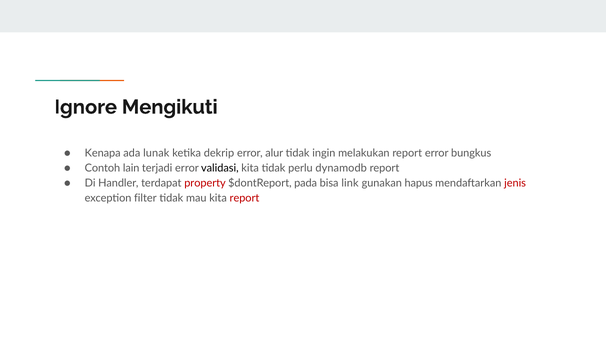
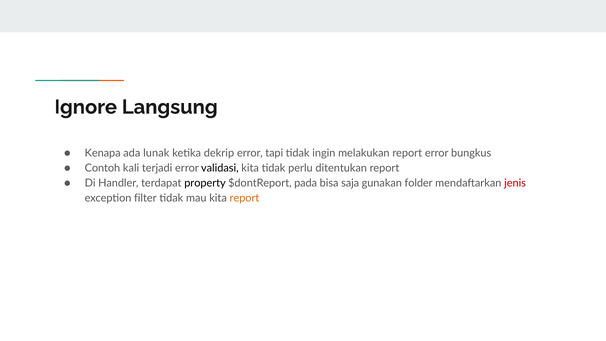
Mengikuti: Mengikuti -> Langsung (170, 107)
alur: alur -> tapi (274, 153)
lain: lain -> kali (131, 168)
dynamodb: dynamodb -> ditentukan (341, 168)
property colour: red -> black (205, 183)
link: link -> saja (350, 183)
hapus: hapus -> folder (419, 183)
report colour: red -> orange (244, 198)
